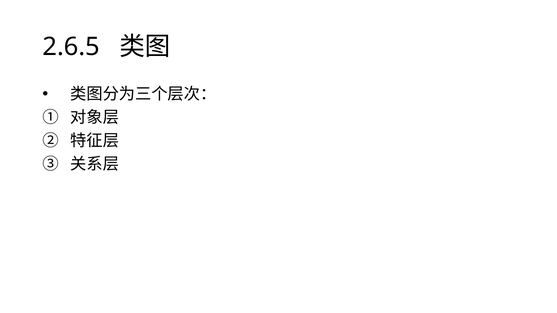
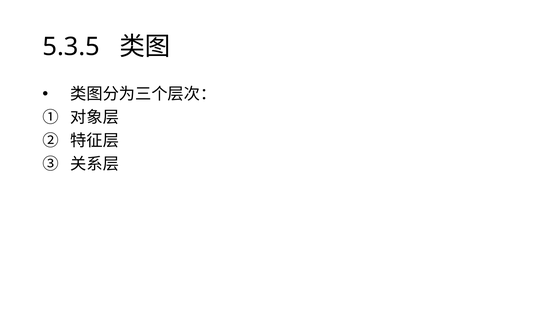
2.6.5: 2.6.5 -> 5.3.5 (71, 47)
